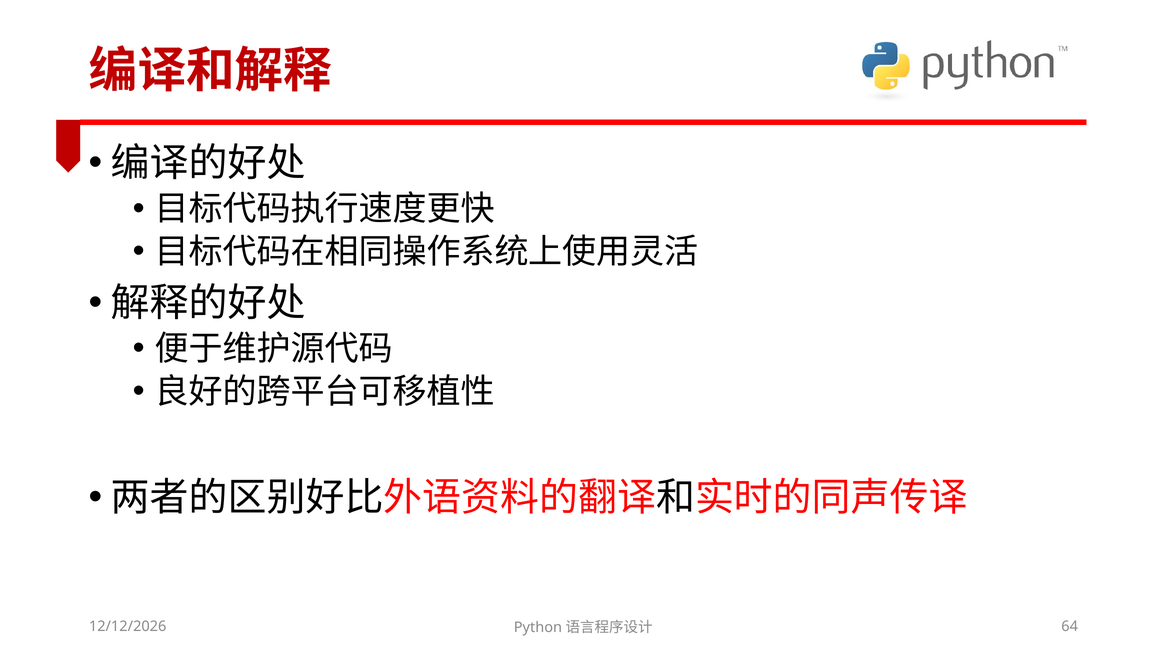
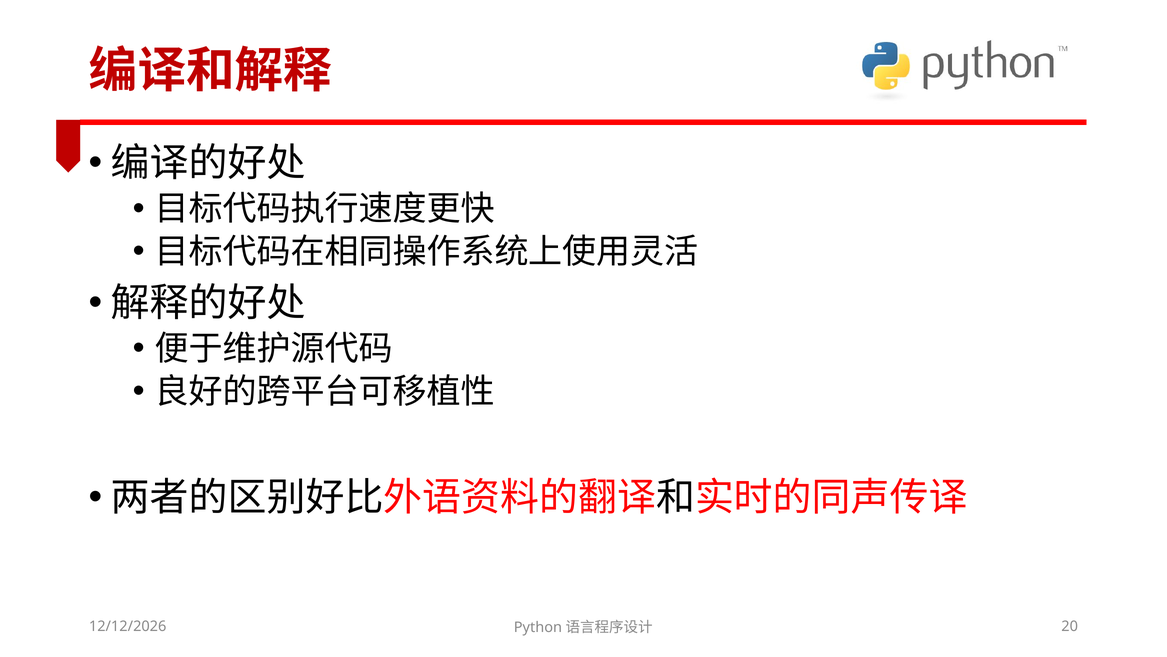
64: 64 -> 20 (1070, 626)
